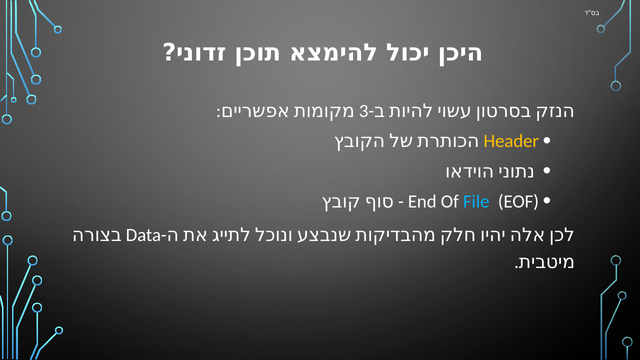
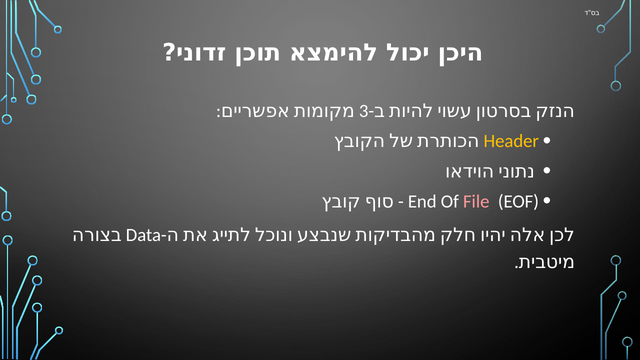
File colour: light blue -> pink (476, 202)
